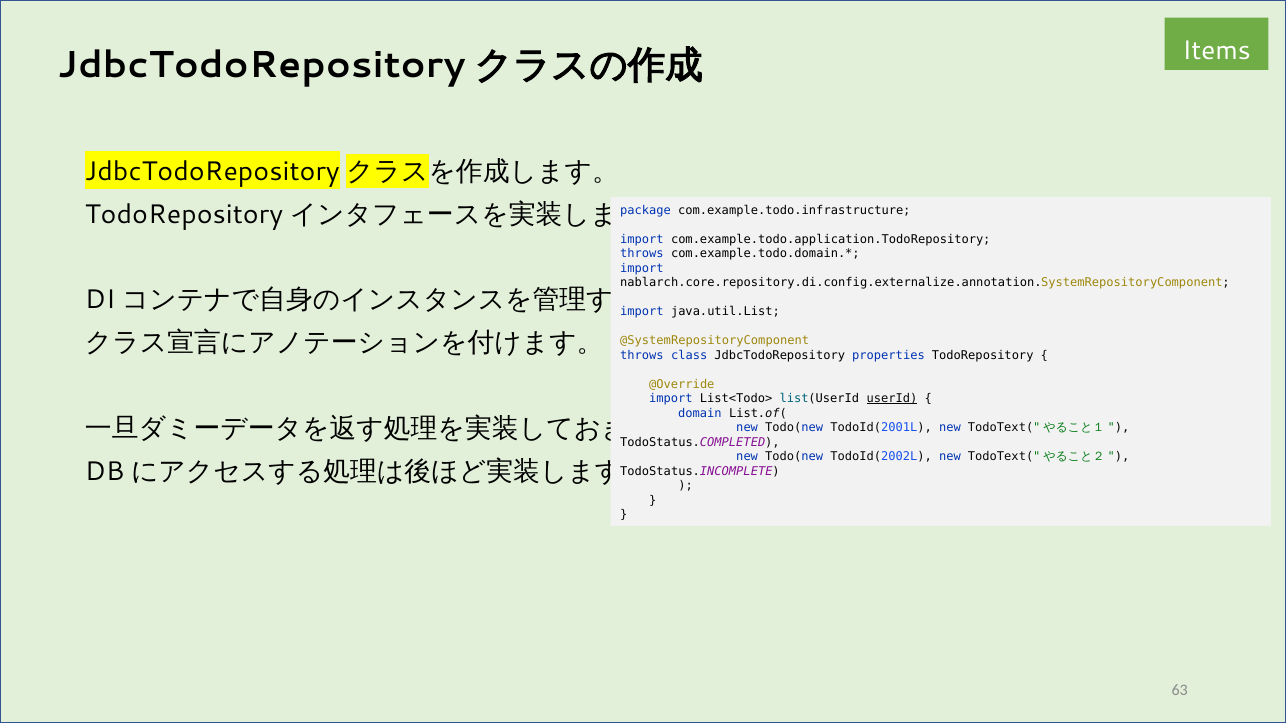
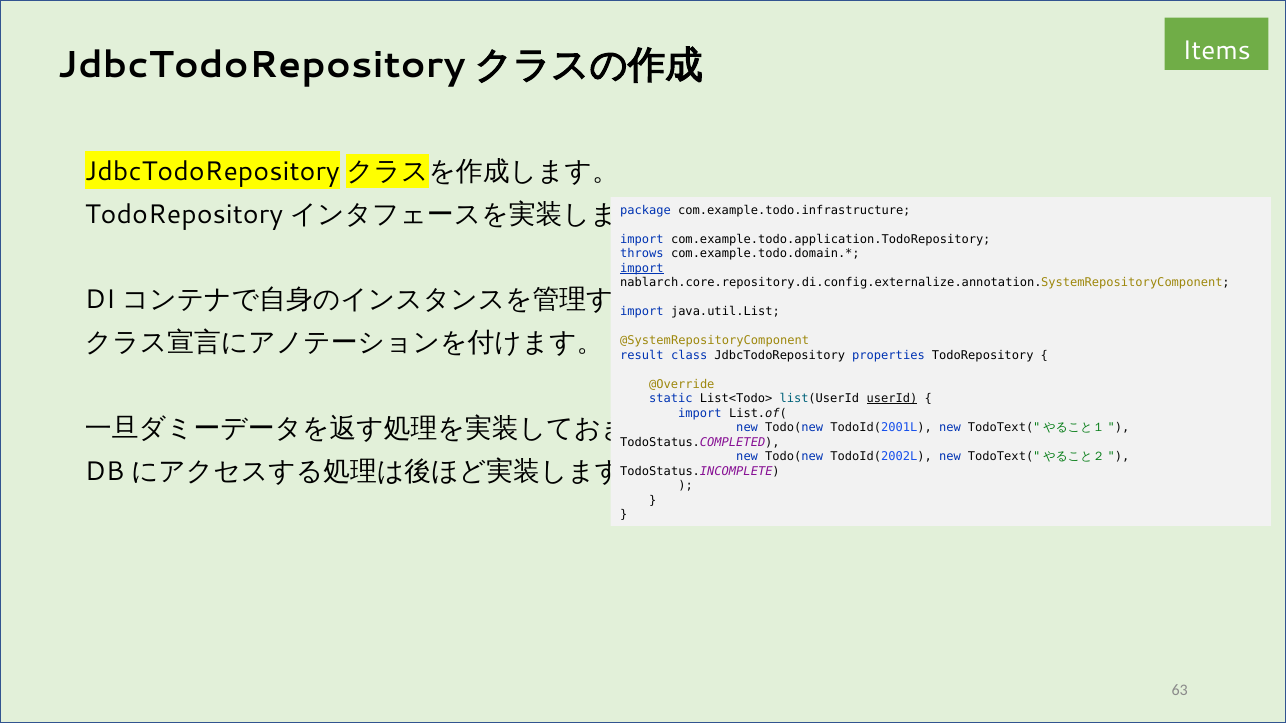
import underline: none -> present (642, 268)
throws: throws -> result (642, 355)
import: import -> static (671, 399)
domain: domain -> import (700, 413)
